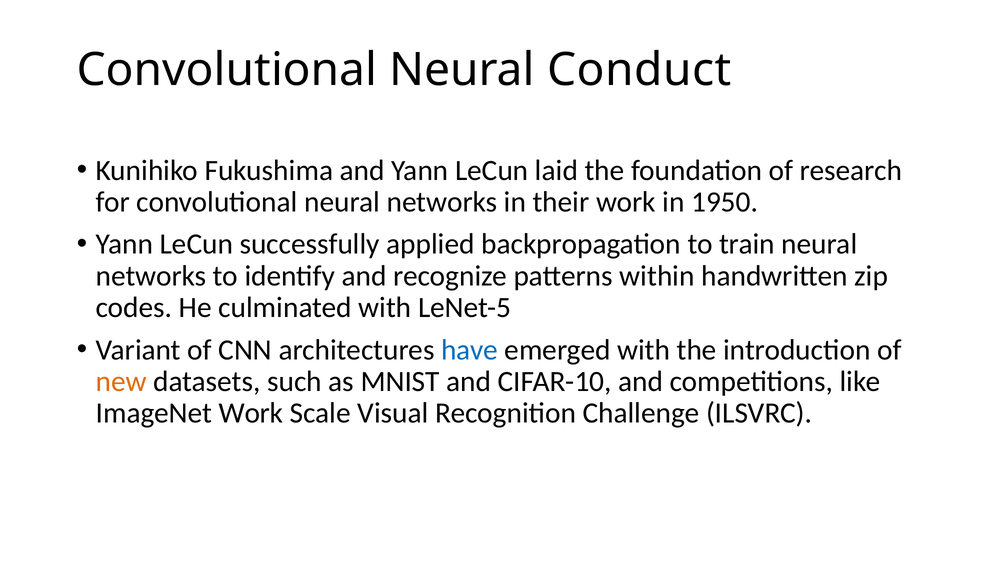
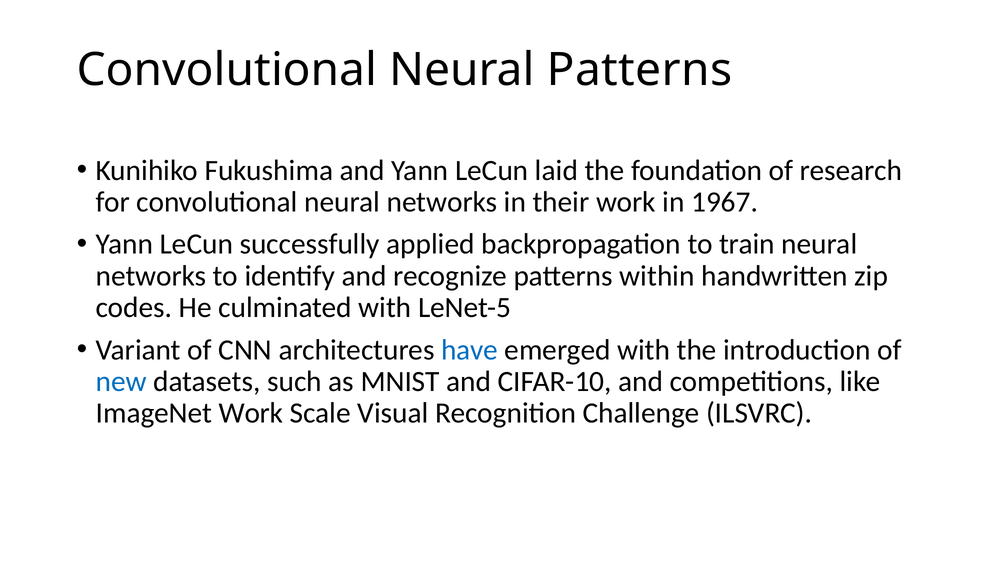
Neural Conduct: Conduct -> Patterns (640, 70)
1950: 1950 -> 1967 (725, 202)
new colour: orange -> blue (121, 382)
